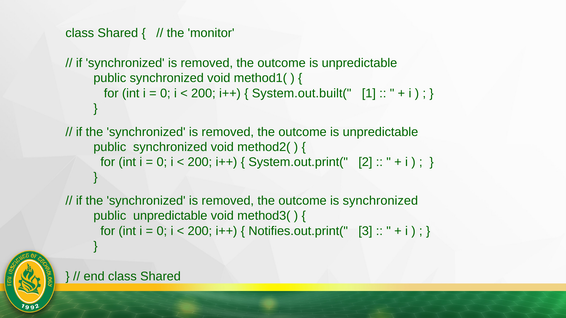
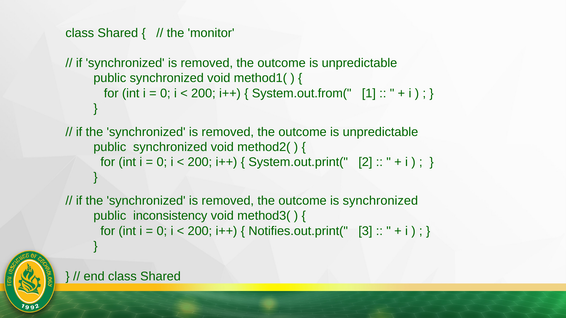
System.out.built(: System.out.built( -> System.out.from( (302, 93)
public unpredictable: unpredictable -> inconsistency (170, 216)
